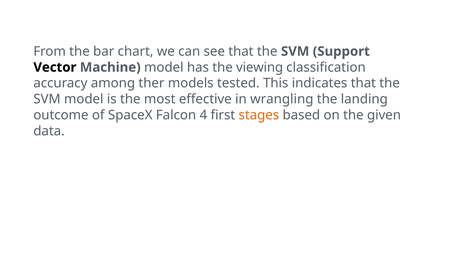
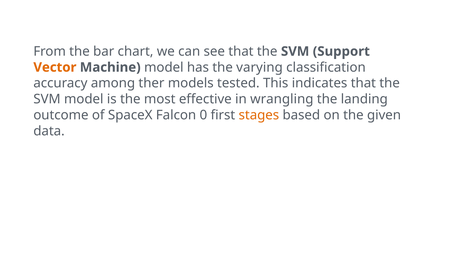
Vector colour: black -> orange (55, 67)
viewing: viewing -> varying (260, 67)
4: 4 -> 0 (203, 115)
